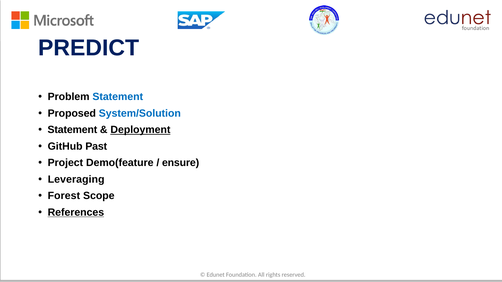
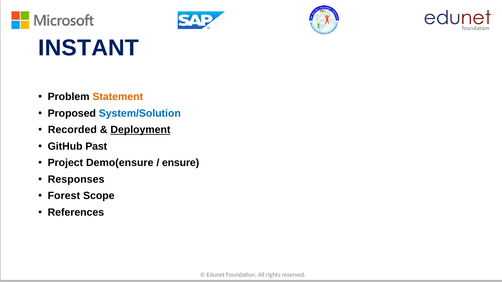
PREDICT: PREDICT -> INSTANT (89, 48)
Statement colour: blue -> orange (118, 97)
Statement: Statement -> Recorded (72, 130)
Demo(feature: Demo(feature -> Demo(ensure (120, 163)
Leveraging: Leveraging -> Responses (76, 180)
References underline: present -> none (76, 213)
